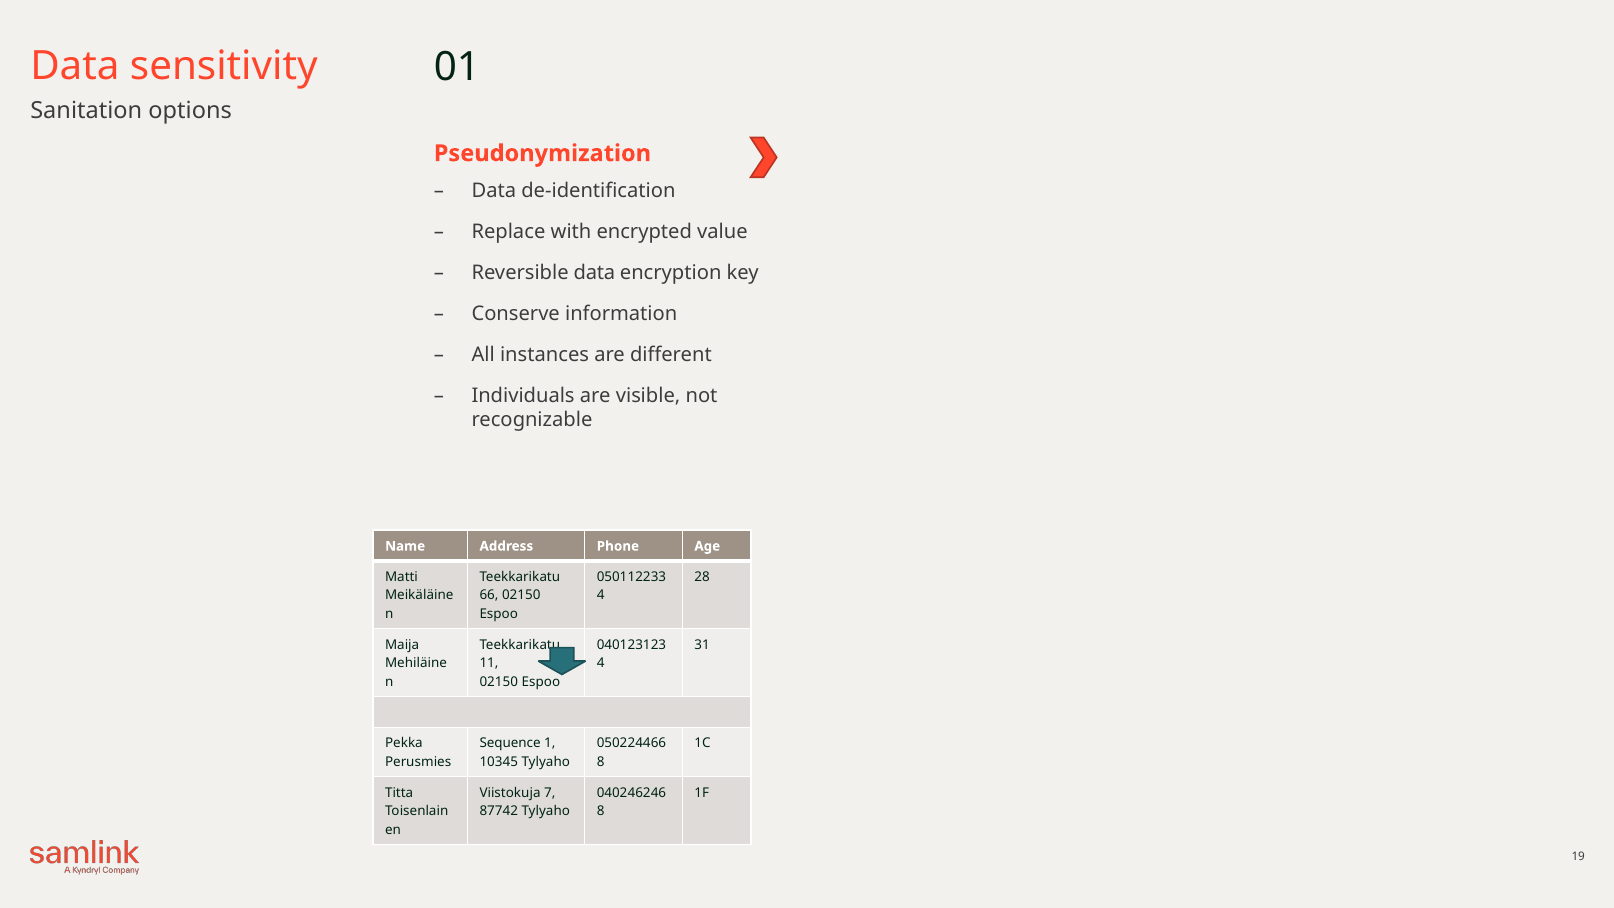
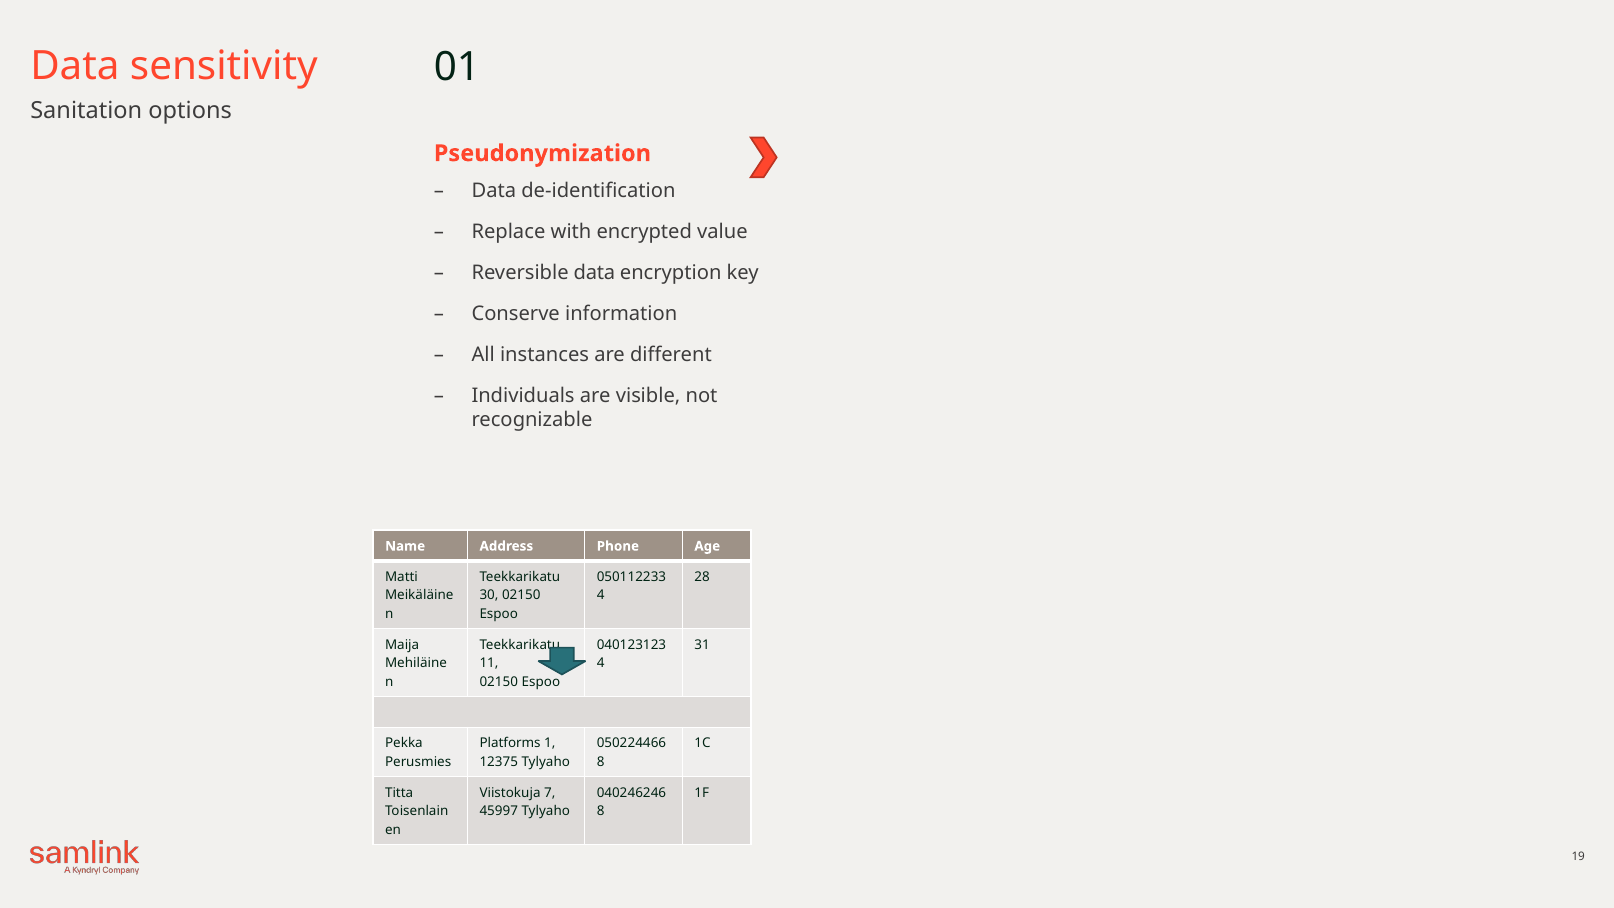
66: 66 -> 30 (489, 595)
Sequence: Sequence -> Platforms (510, 743)
10345: 10345 -> 12375 (499, 762)
87742: 87742 -> 45997 (499, 811)
